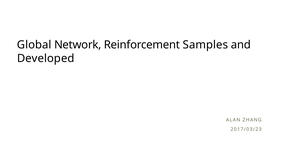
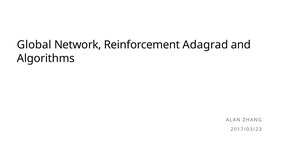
Samples: Samples -> Adagrad (205, 45)
Developed: Developed -> Algorithms (46, 58)
